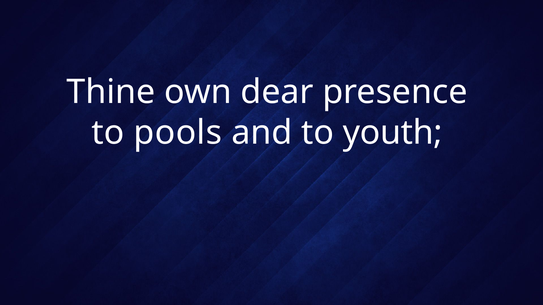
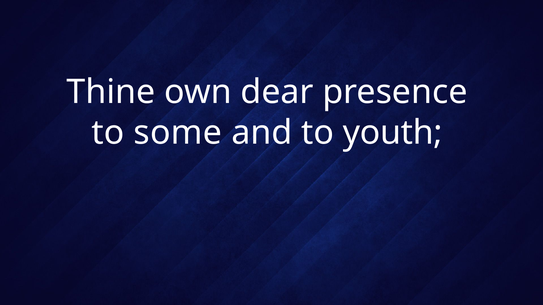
pools: pools -> some (178, 133)
